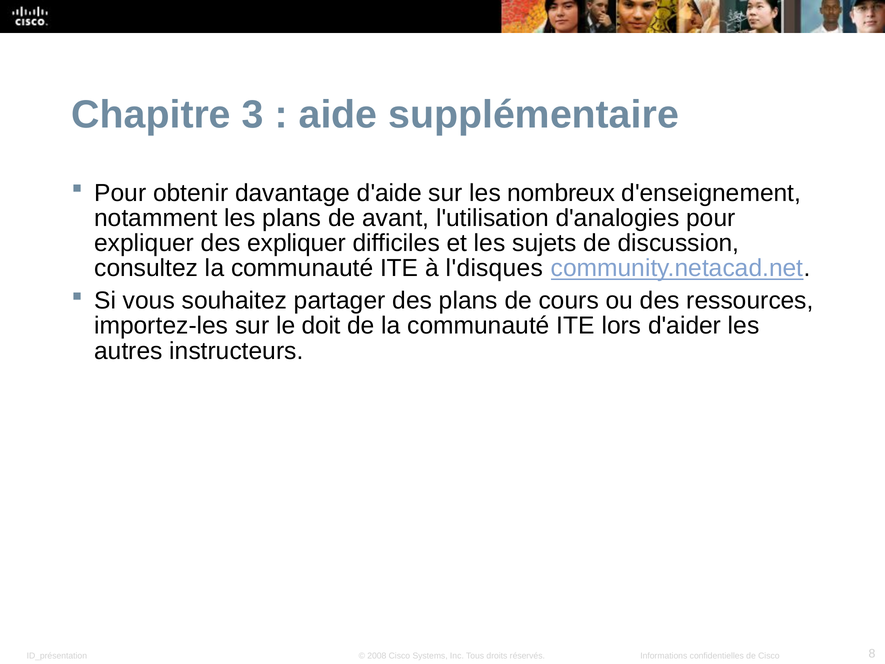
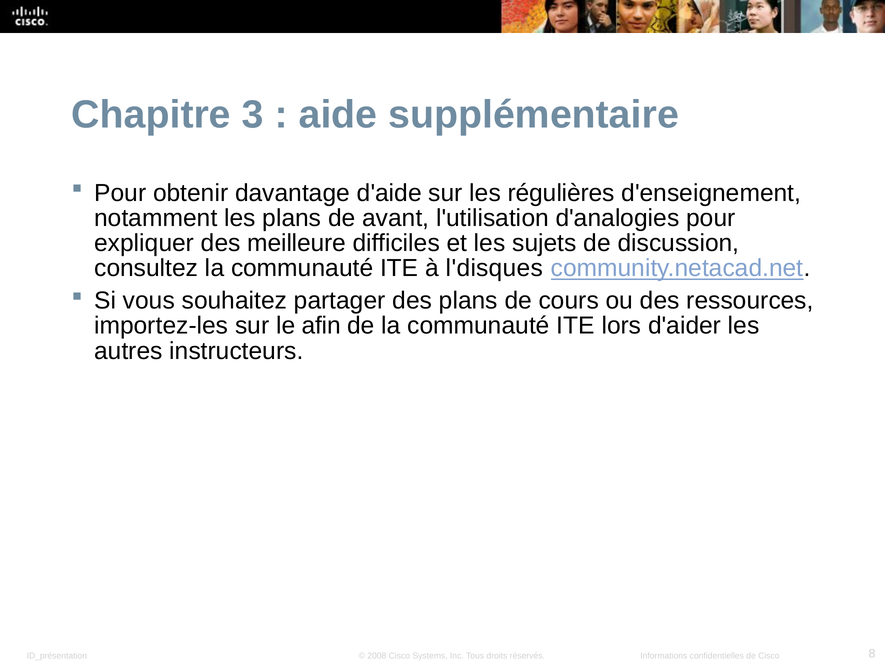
nombreux: nombreux -> régulières (561, 193)
des expliquer: expliquer -> meilleure (297, 243)
doit: doit -> afin (321, 326)
